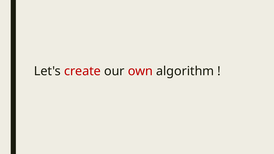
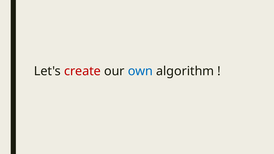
own colour: red -> blue (140, 71)
